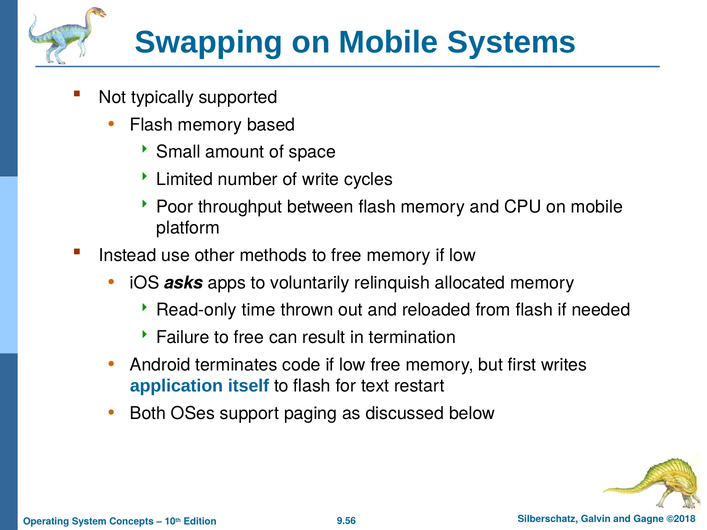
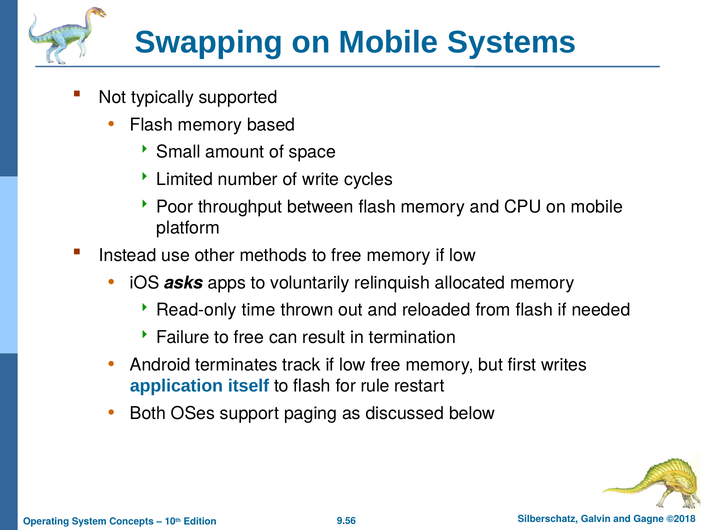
code: code -> track (302, 365)
text: text -> rule (375, 386)
